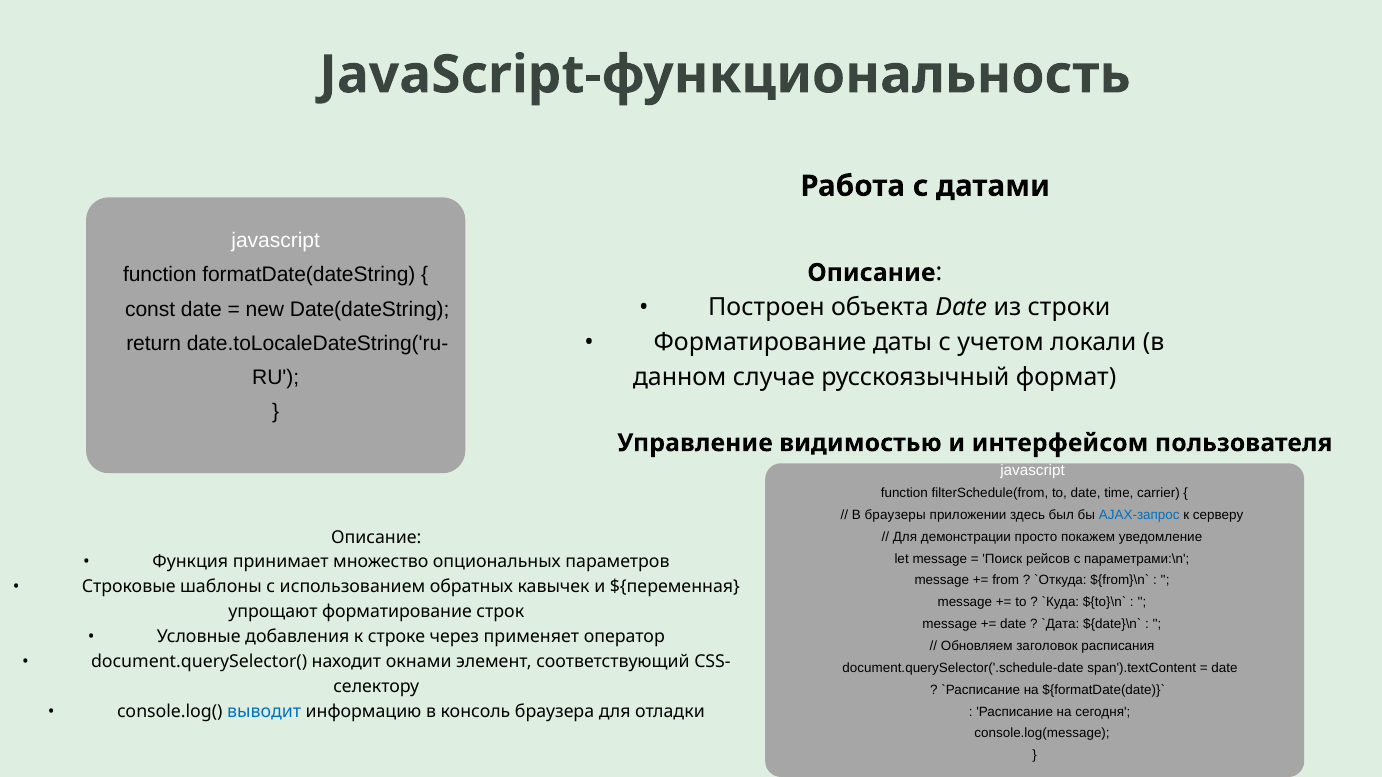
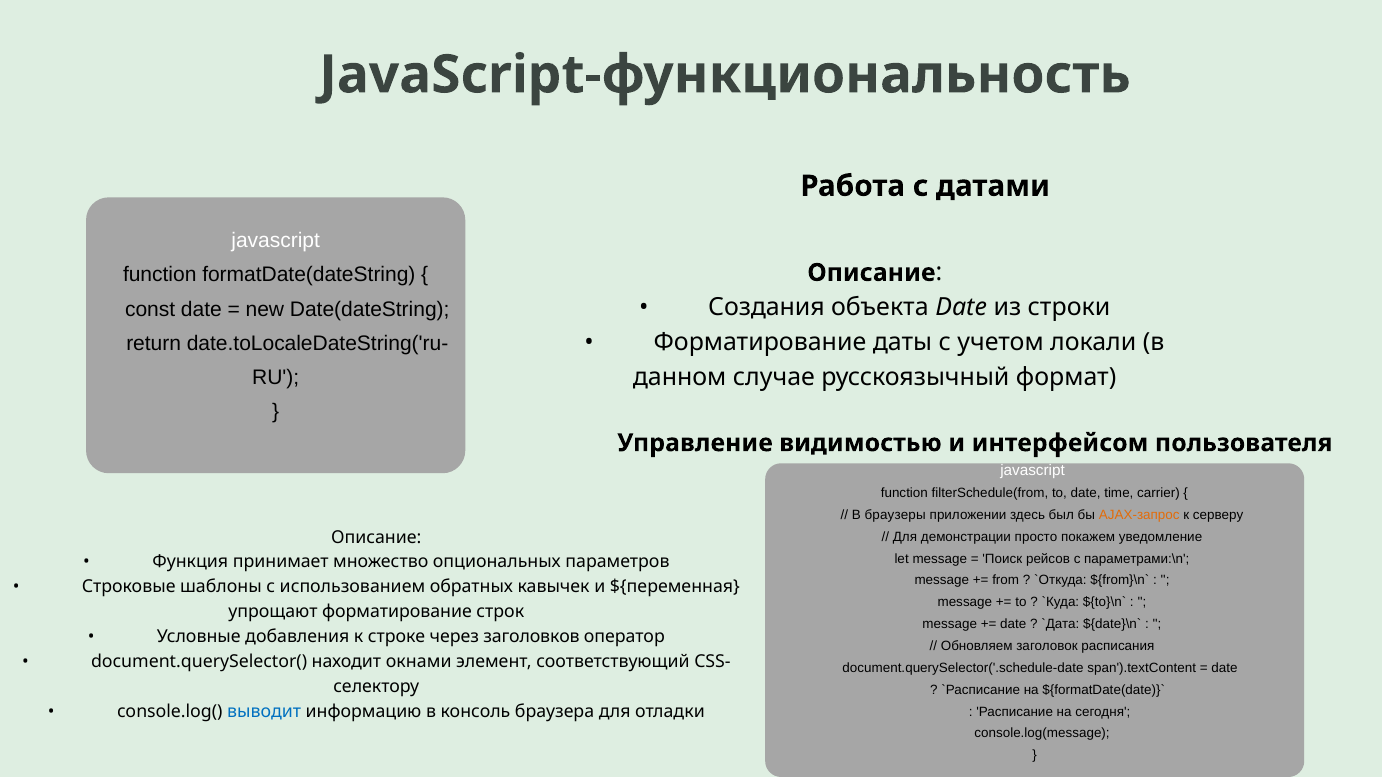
Построен: Построен -> Создания (766, 308)
AJAX-запрос colour: blue -> orange (1139, 515)
применяет: применяет -> заголовков (532, 637)
